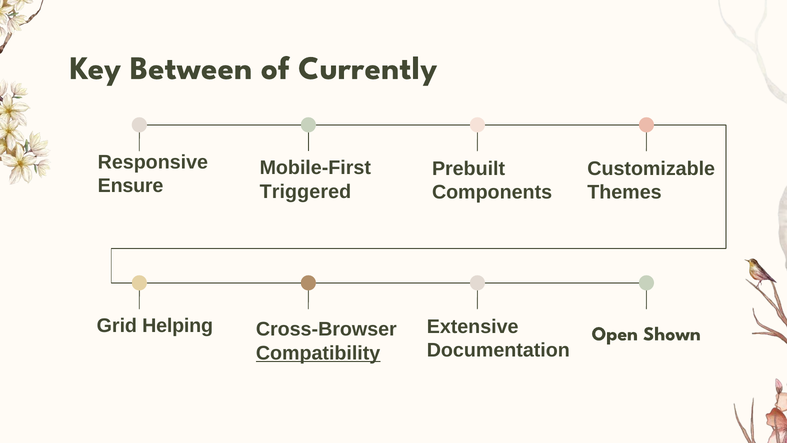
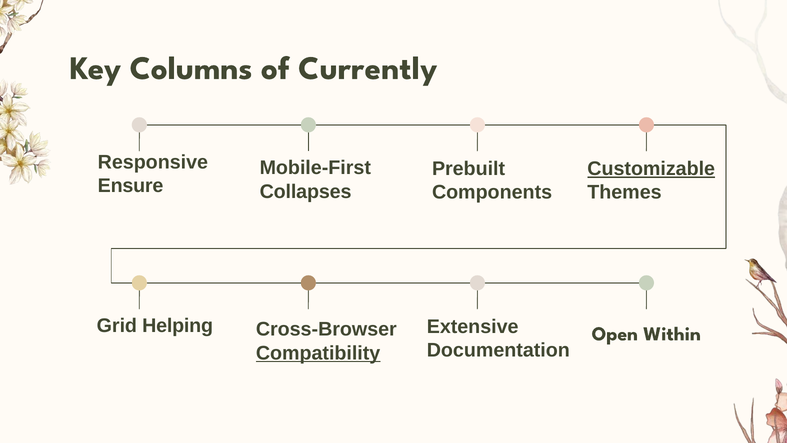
Between: Between -> Columns (191, 68)
Customizable underline: none -> present (651, 169)
Triggered: Triggered -> Collapses (306, 191)
Shown: Shown -> Within (672, 334)
